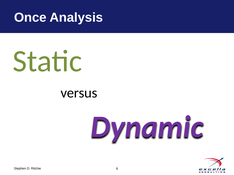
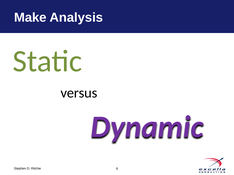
Once: Once -> Make (30, 17)
